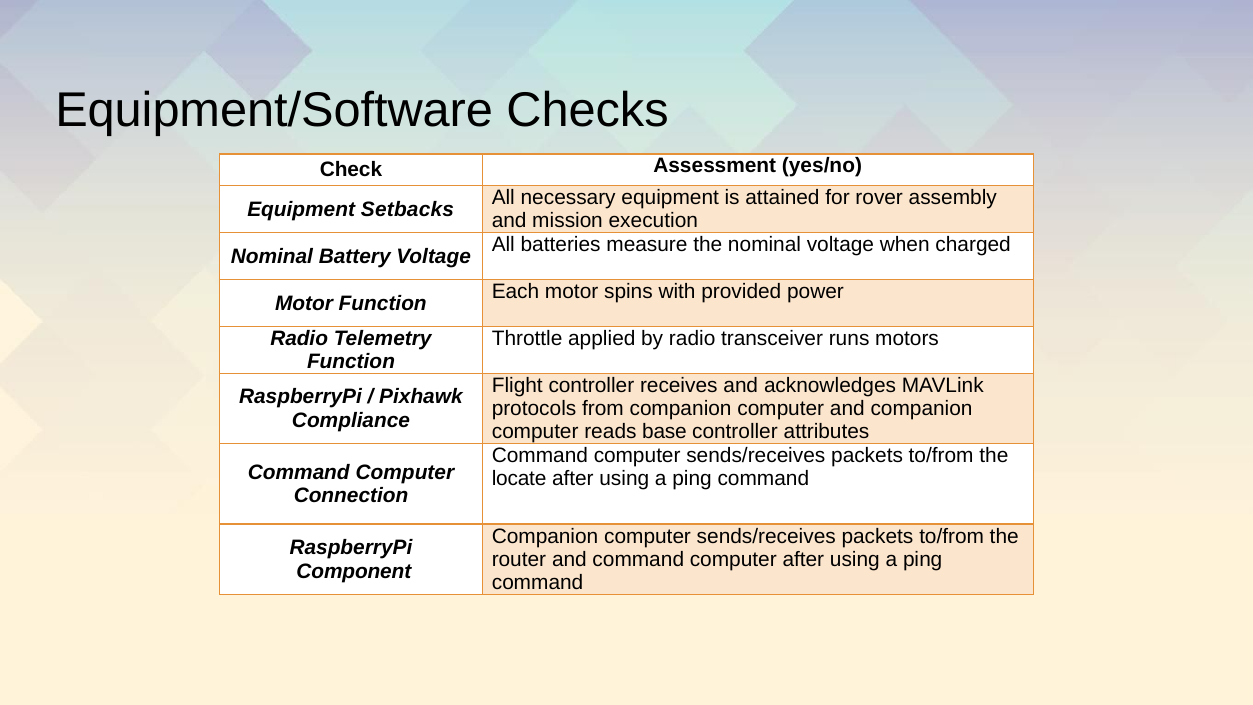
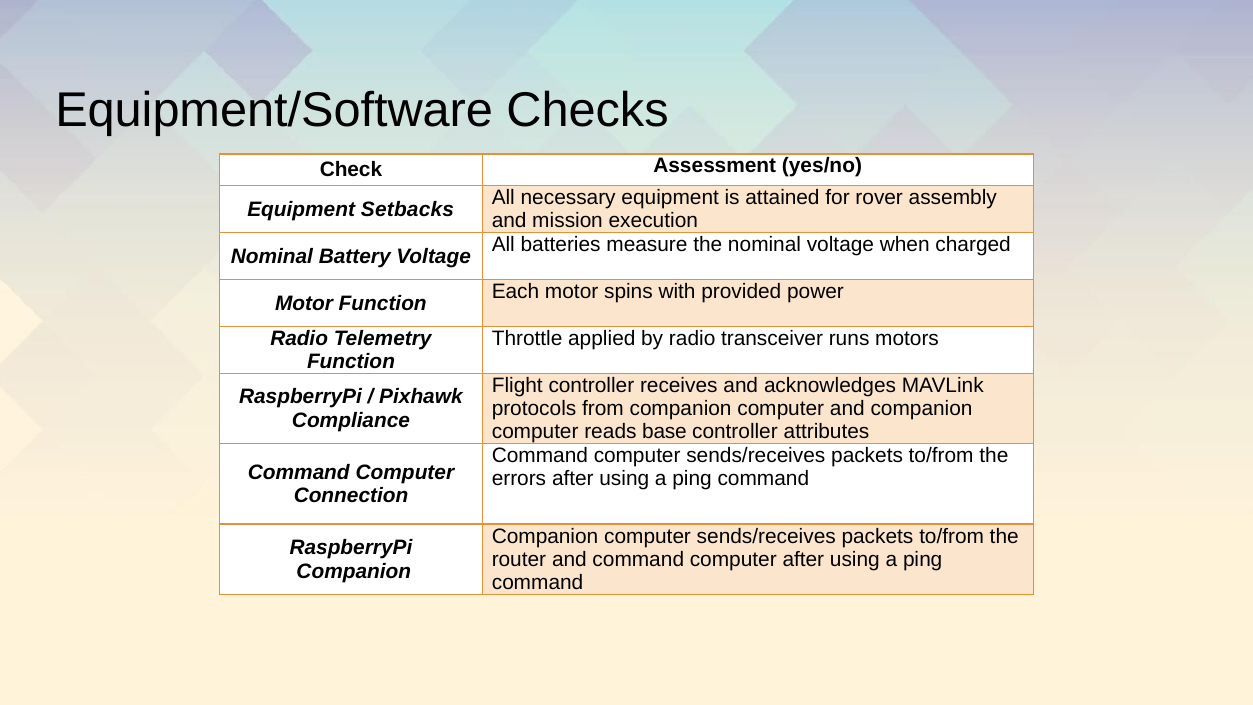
locate: locate -> errors (519, 479)
Component: Component -> Companion (354, 571)
